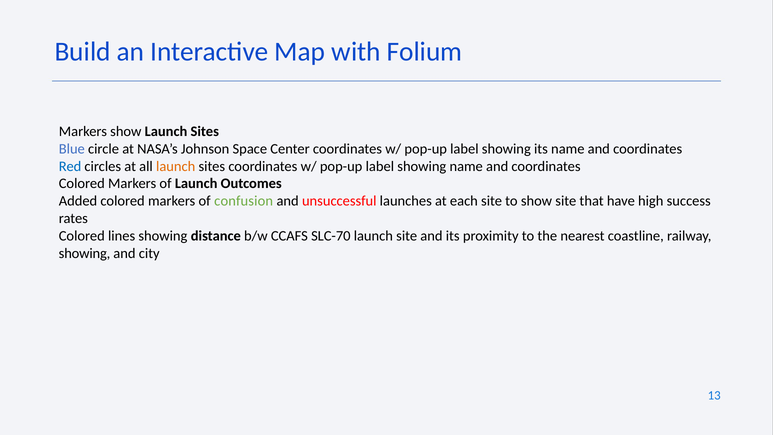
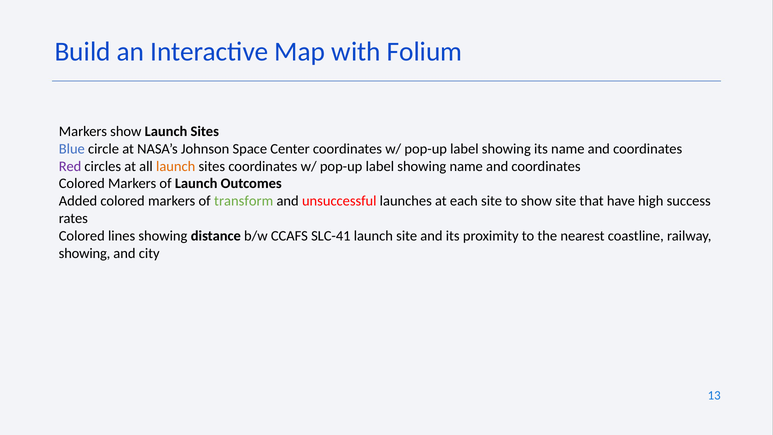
Red colour: blue -> purple (70, 166)
confusion: confusion -> transform (244, 201)
SLC-70: SLC-70 -> SLC-41 (331, 236)
